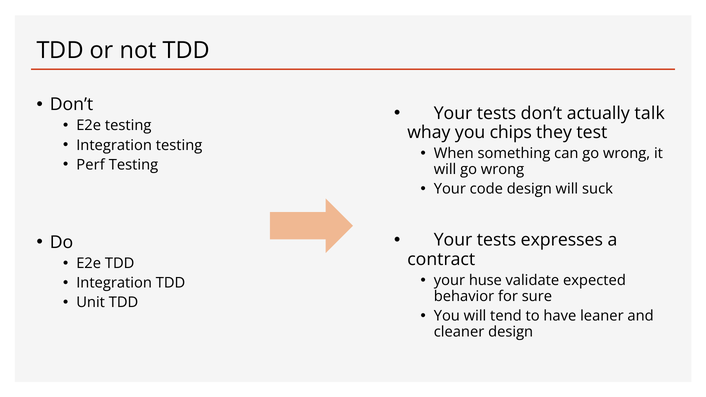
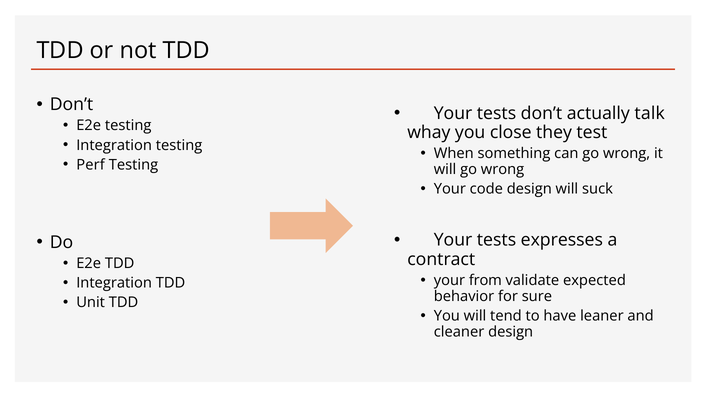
chips: chips -> close (511, 132)
huse: huse -> from (485, 280)
